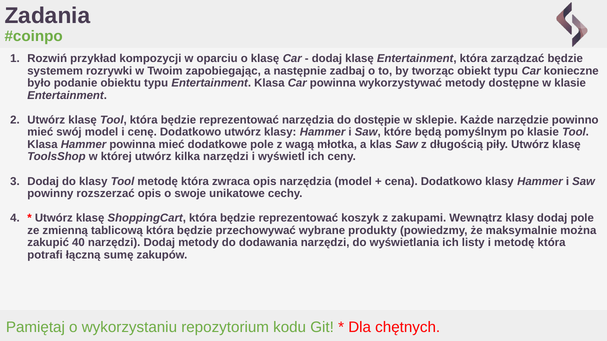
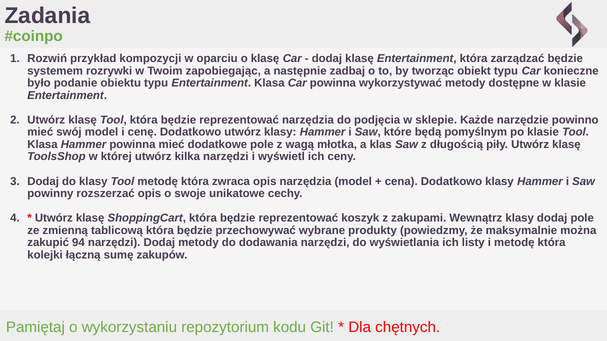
dostępie: dostępie -> podjęcia (377, 120)
40: 40 -> 94 (78, 243)
potrafi: potrafi -> kolejki (45, 255)
